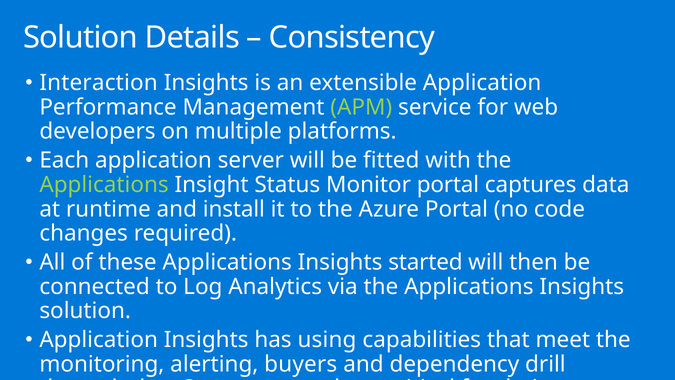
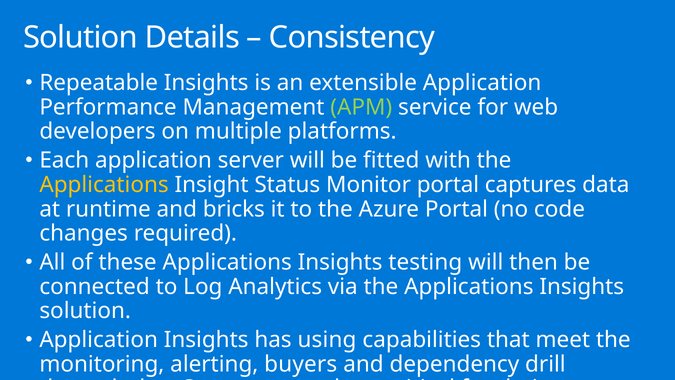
Interaction: Interaction -> Repeatable (99, 83)
Applications colour: light green -> yellow (104, 185)
install: install -> bricks (234, 209)
started: started -> testing (425, 262)
